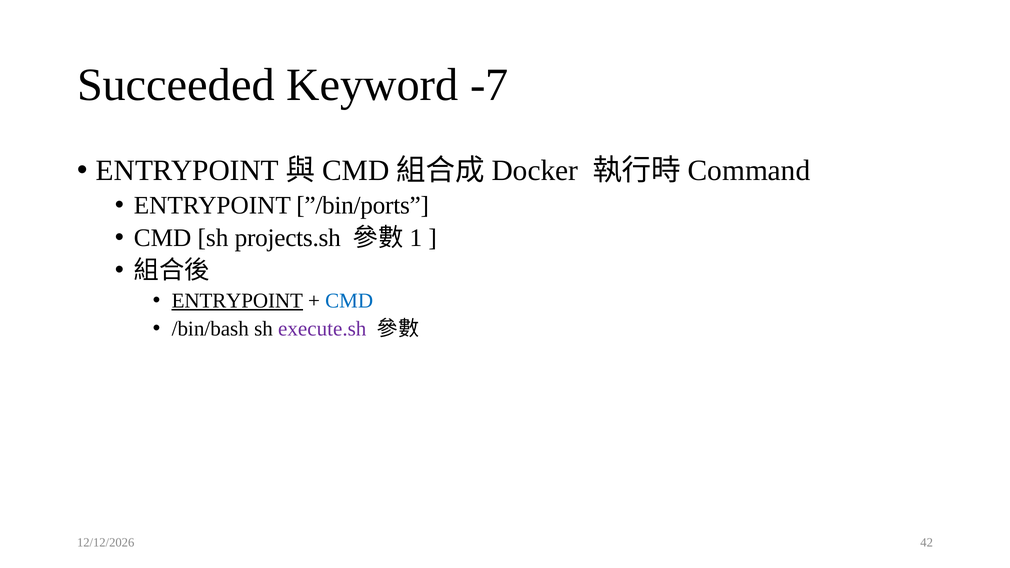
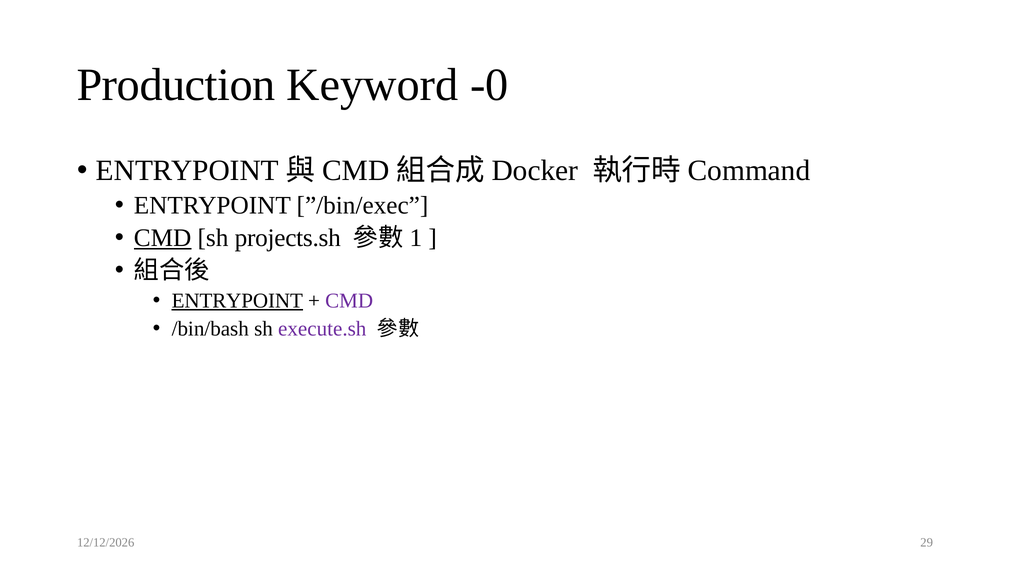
Succeeded: Succeeded -> Production (176, 85)
-7: -7 -> -0 (489, 85)
”/bin/ports: ”/bin/ports -> ”/bin/exec (362, 206)
CMD underline: none -> present (163, 238)
CMD colour: blue -> purple (349, 301)
42: 42 -> 29 (927, 543)
